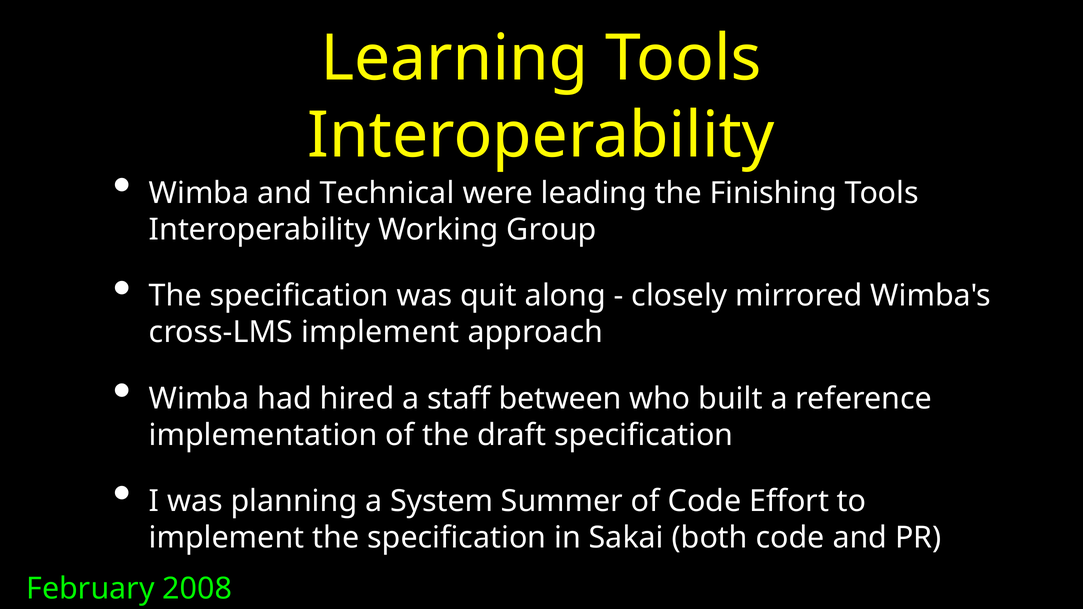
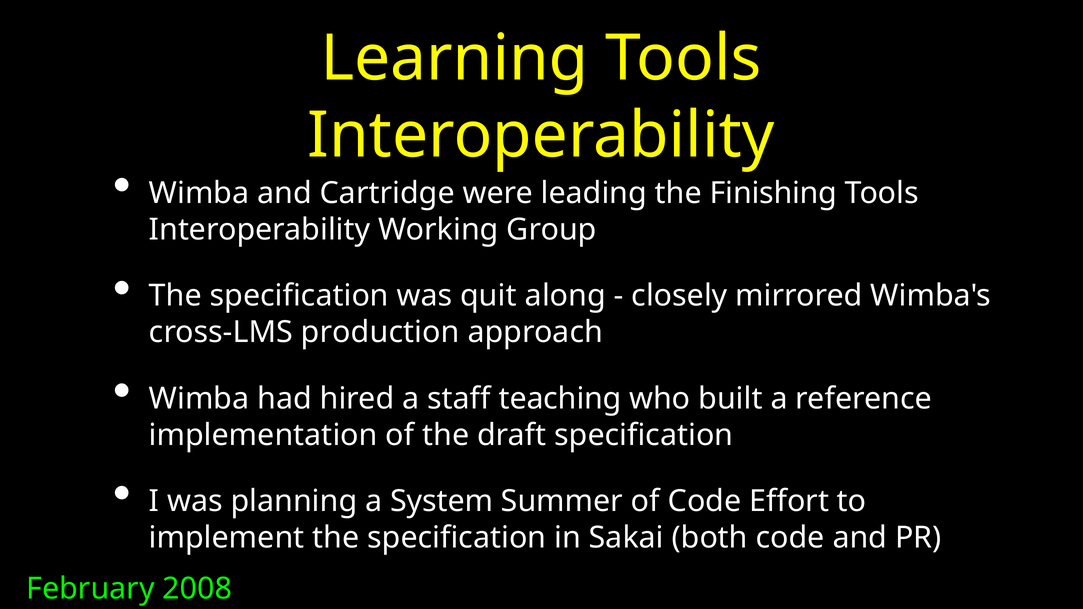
Technical: Technical -> Cartridge (387, 193)
cross-LMS implement: implement -> production (380, 332)
between: between -> teaching (560, 399)
